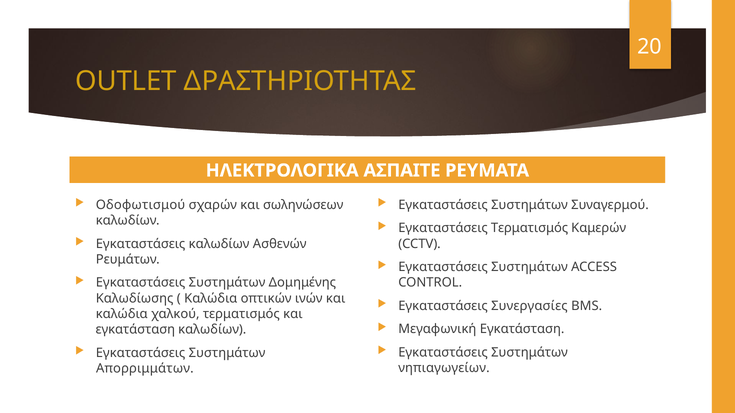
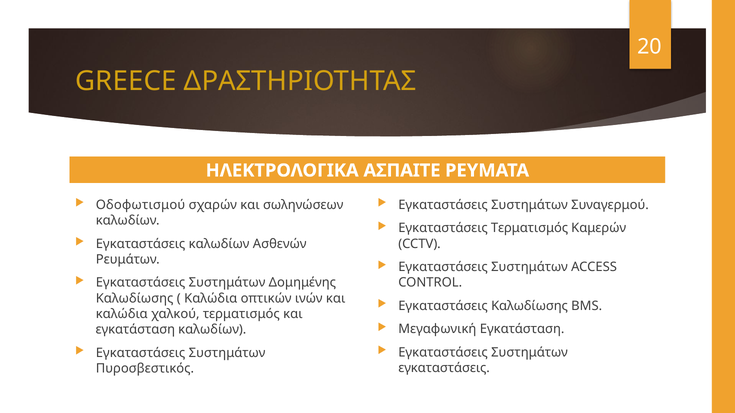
OUTLET: OUTLET -> GREECE (126, 81)
Εγκαταστάσεις Συνεργασίες: Συνεργασίες -> Καλωδίωσης (530, 306)
νηπιαγωγείων: νηπιαγωγείων -> εγκαταστάσεις (444, 368)
Απορριμμάτων: Απορριμμάτων -> Πυροσβεστικός (145, 369)
